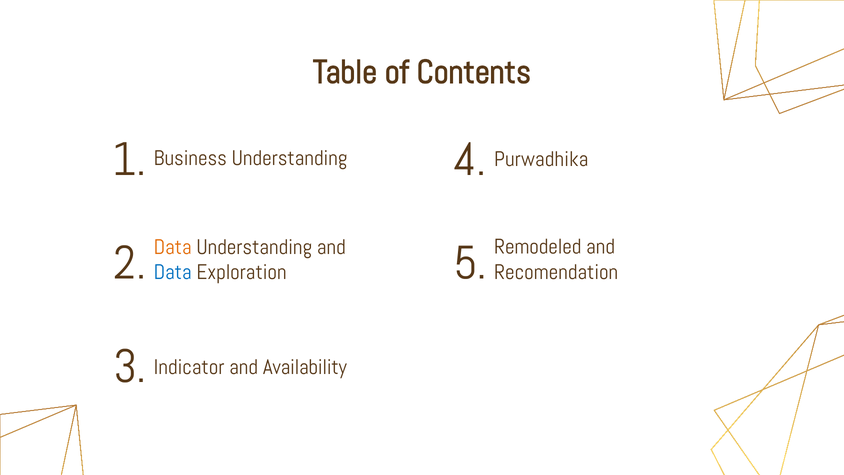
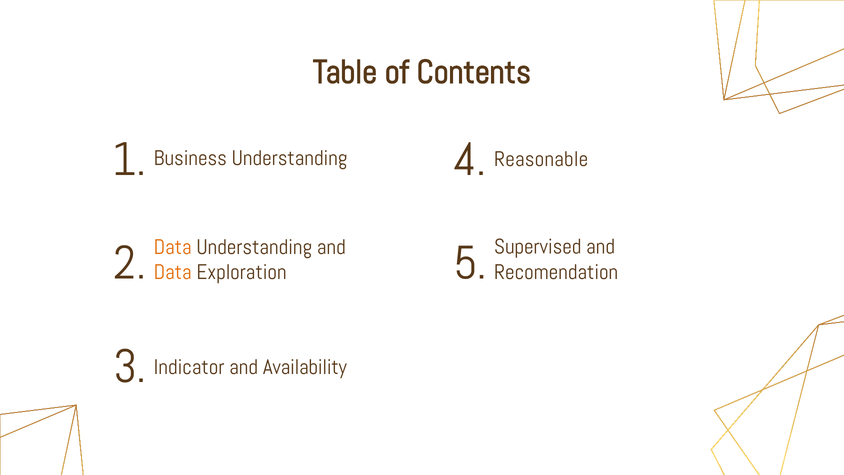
Purwadhika: Purwadhika -> Reasonable (541, 159)
Remodeled: Remodeled -> Supervised (538, 247)
Data colour: blue -> orange (173, 272)
